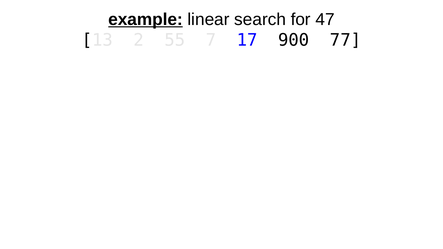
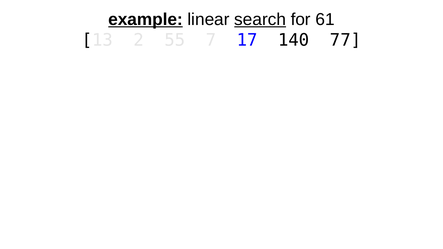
search underline: none -> present (260, 19)
47: 47 -> 61 (325, 19)
900: 900 -> 140 (294, 40)
